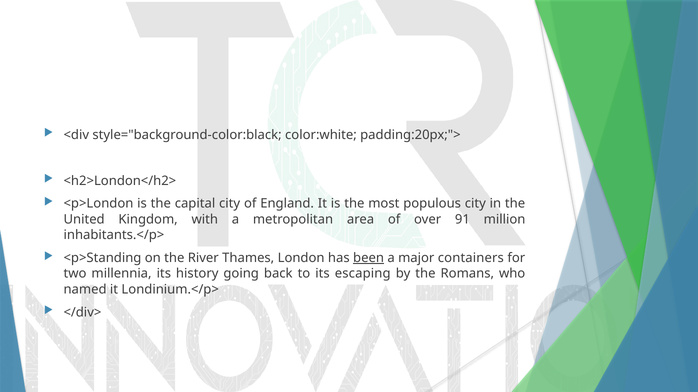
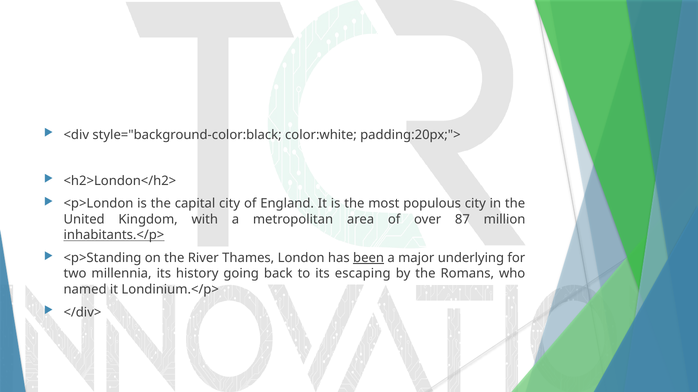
91: 91 -> 87 (462, 220)
inhabitants.</p> underline: none -> present (114, 235)
containers: containers -> underlying (471, 258)
